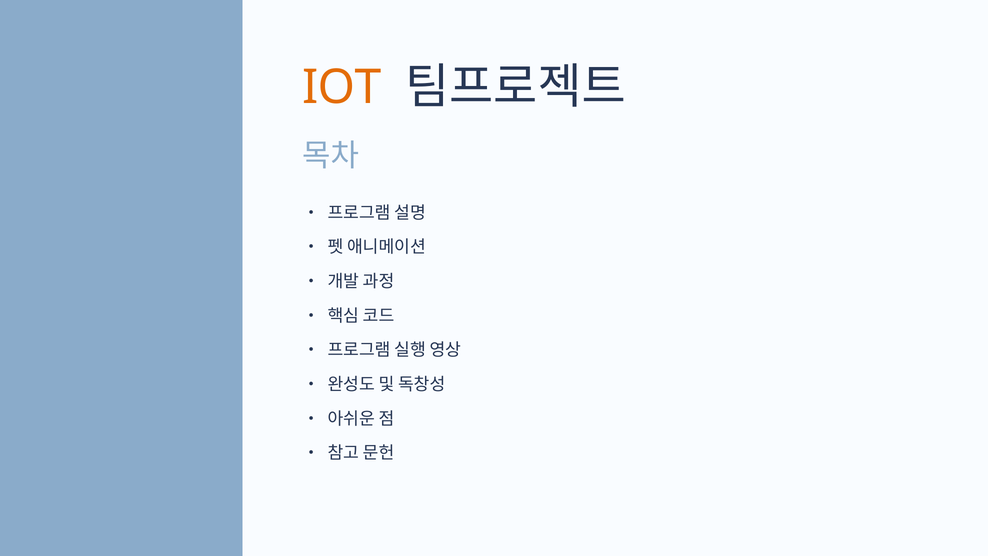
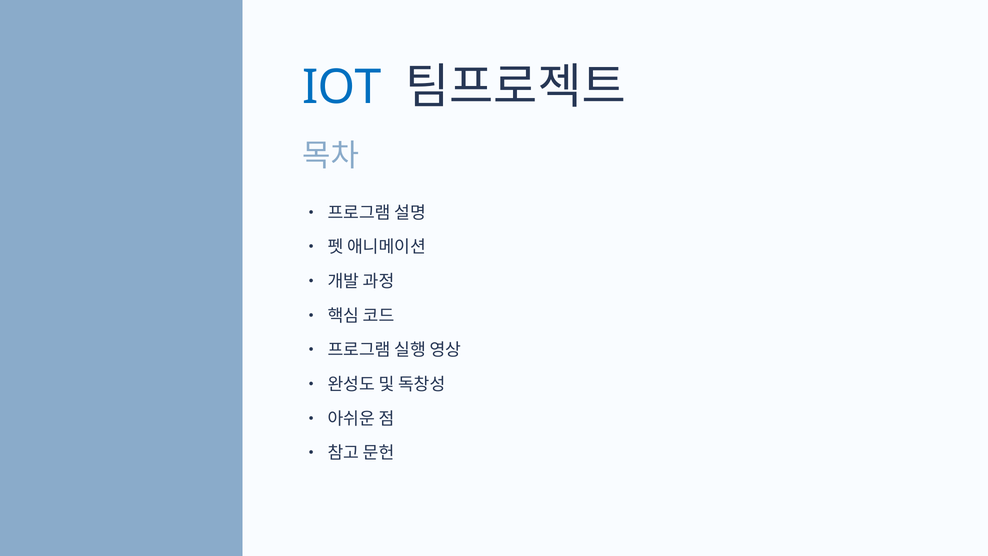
IOT colour: orange -> blue (342, 87)
